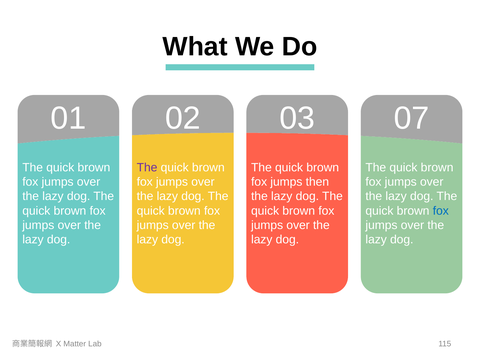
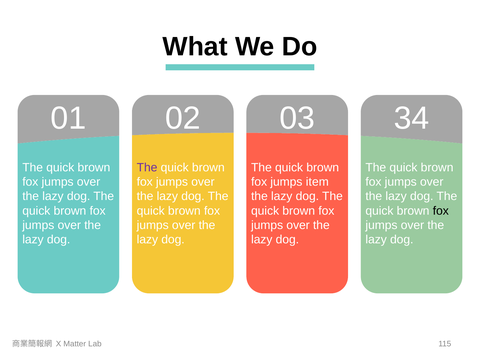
07: 07 -> 34 (412, 118)
then: then -> item (317, 182)
fox colour: blue -> black (441, 211)
